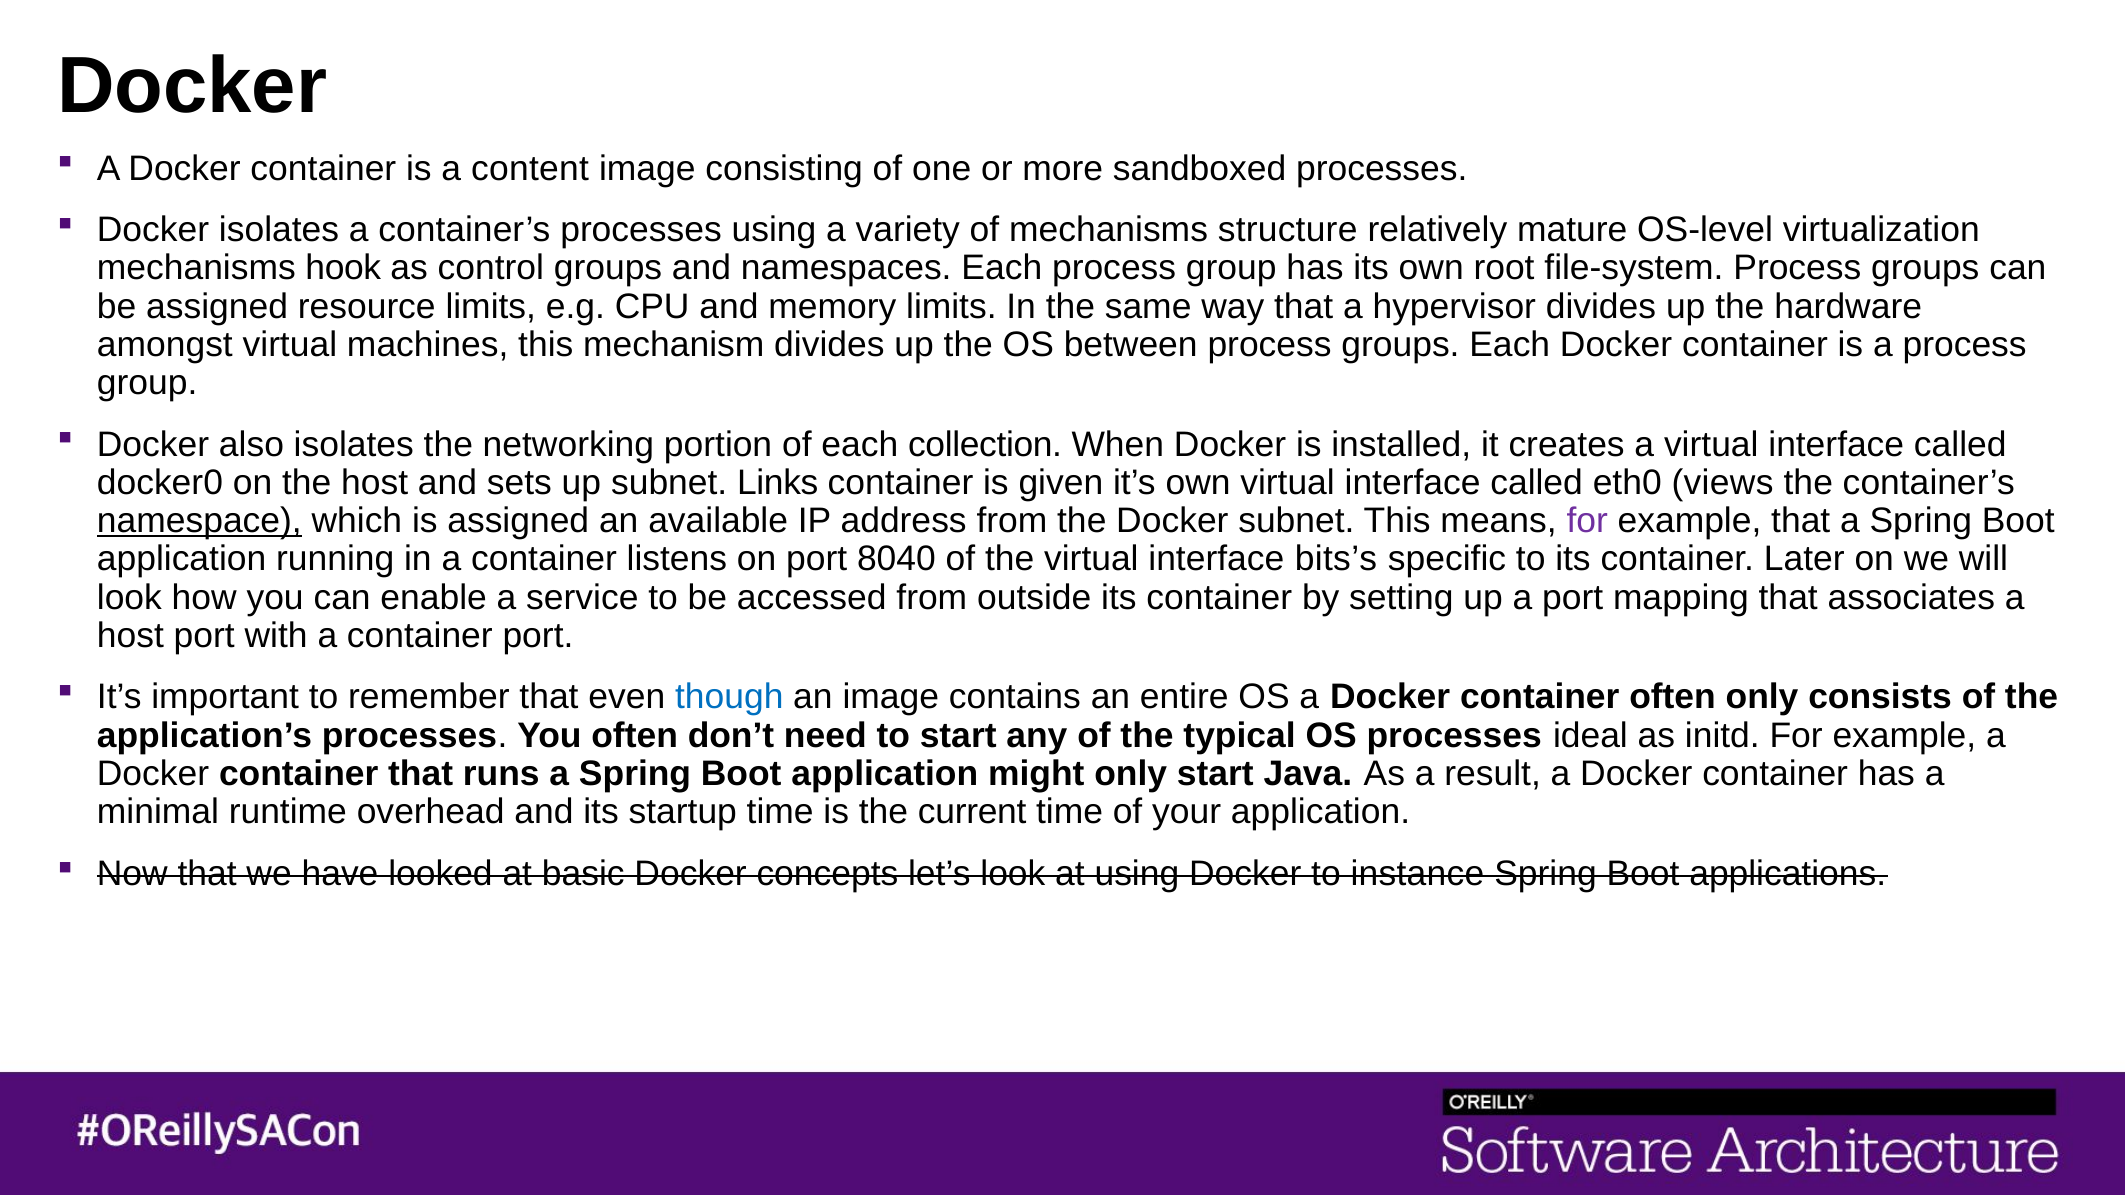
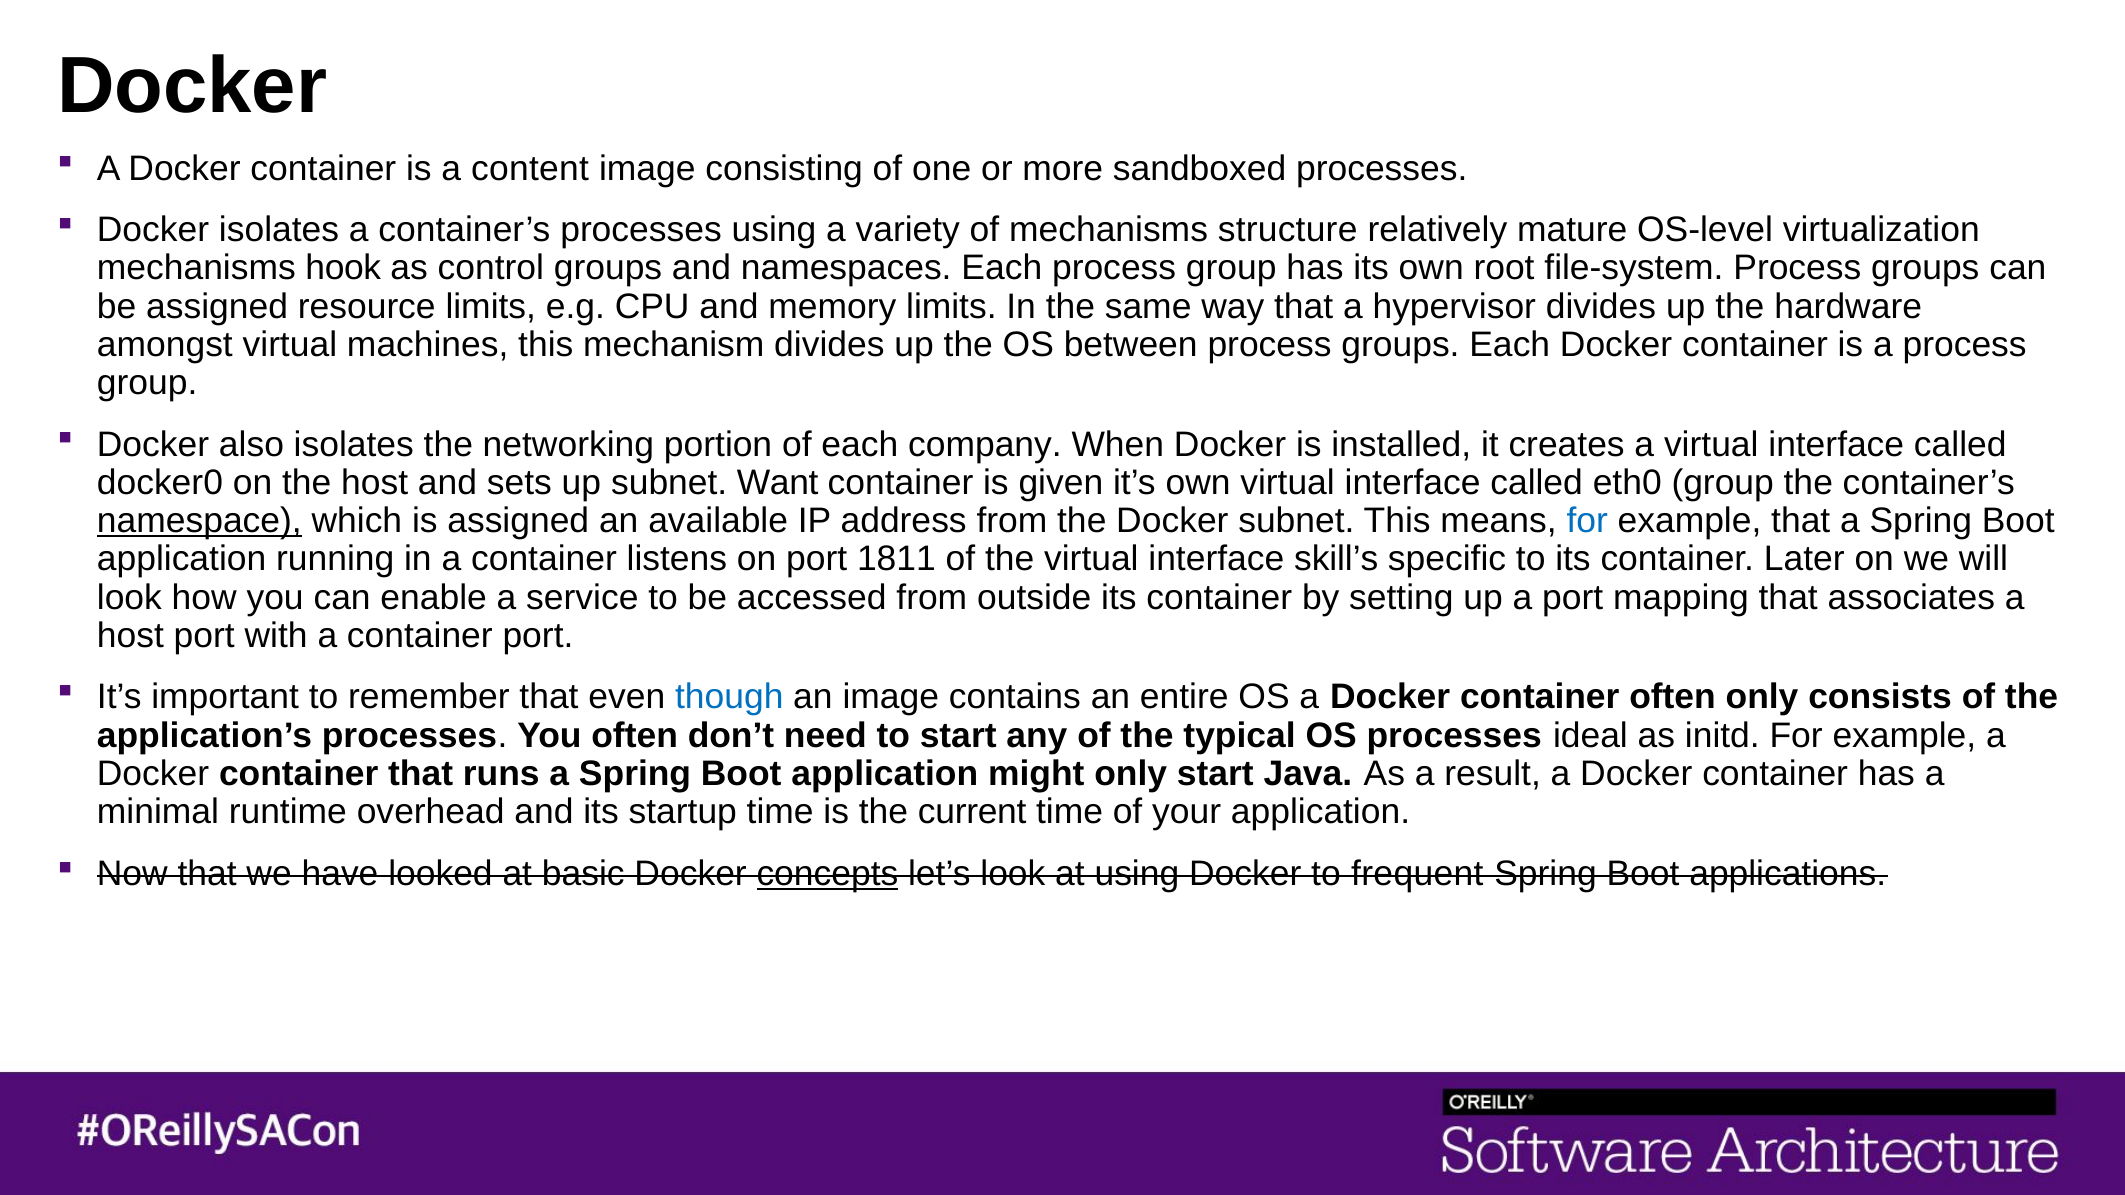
collection: collection -> company (985, 445)
Links: Links -> Want (778, 483)
eth0 views: views -> group (1723, 483)
for colour: purple -> blue (1587, 521)
8040: 8040 -> 1811 (896, 559)
bits’s: bits’s -> skill’s (1336, 559)
concepts underline: none -> present (827, 874)
instance: instance -> frequent (1417, 874)
